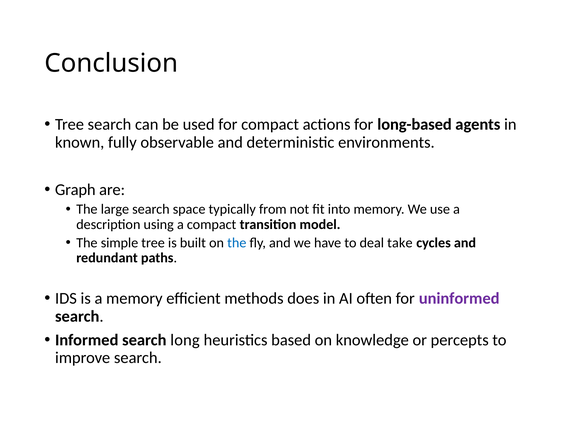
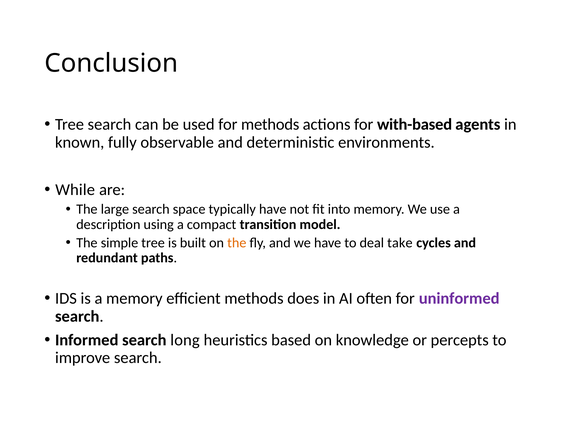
for compact: compact -> methods (270, 124)
long-based: long-based -> with-based (415, 124)
Graph: Graph -> While (75, 190)
typically from: from -> have (273, 209)
the colour: blue -> orange (237, 243)
